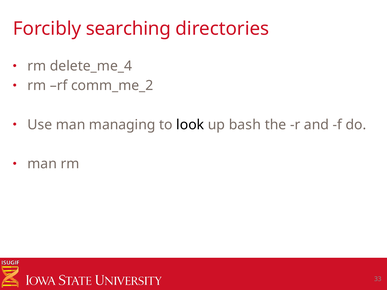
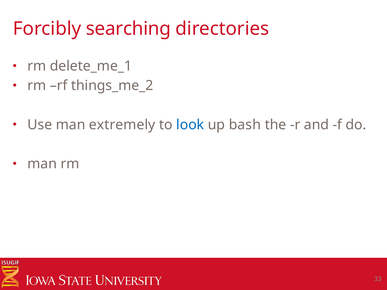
delete_me_4: delete_me_4 -> delete_me_1 (91, 66)
comm_me_2: comm_me_2 -> things_me_2 (112, 86)
managing: managing -> extremely (122, 125)
look colour: black -> blue (190, 125)
